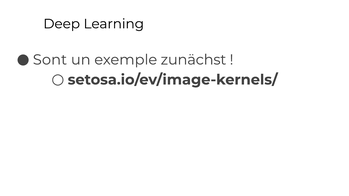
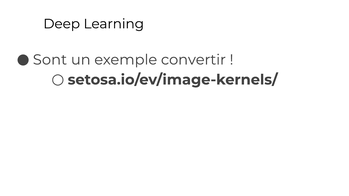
zunächst: zunächst -> convertir (193, 60)
